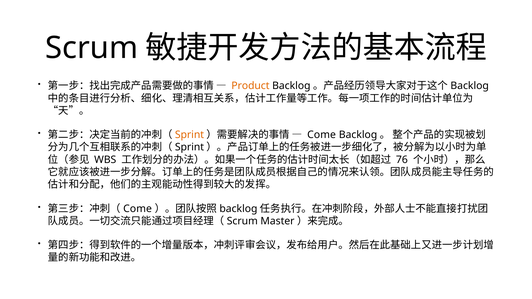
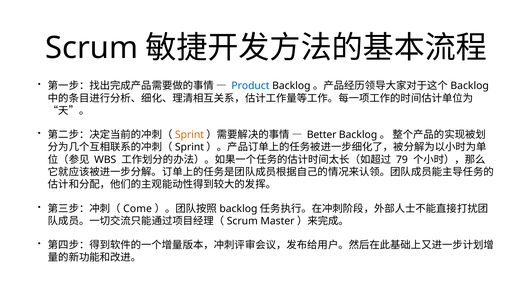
Product colour: orange -> blue (250, 86)
Come: Come -> Better (322, 135)
76: 76 -> 79 (402, 160)
